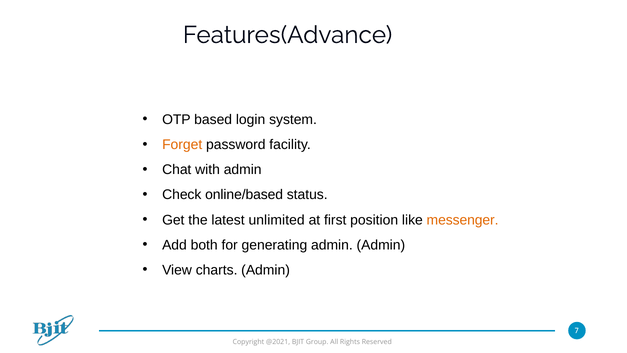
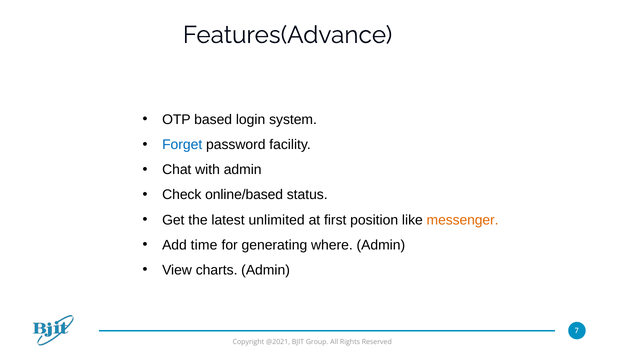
Forget colour: orange -> blue (182, 145)
both: both -> time (204, 245)
generating admin: admin -> where (332, 245)
